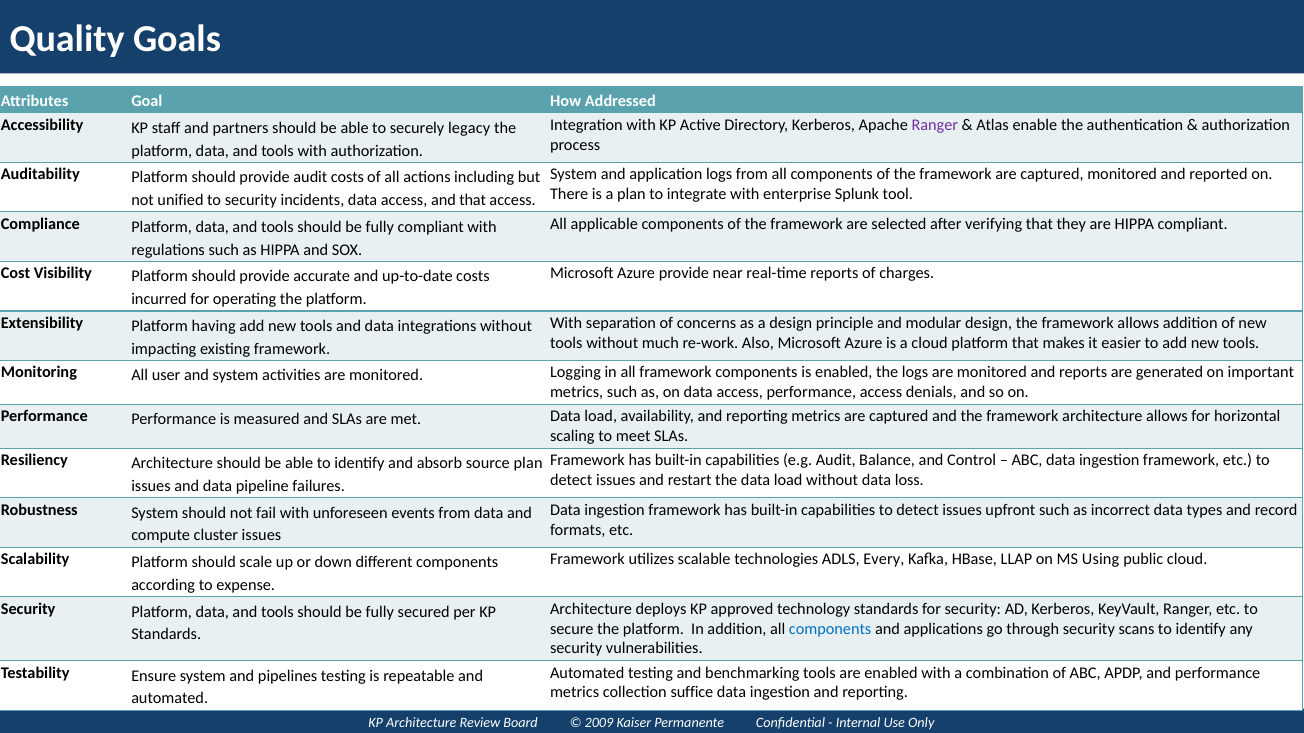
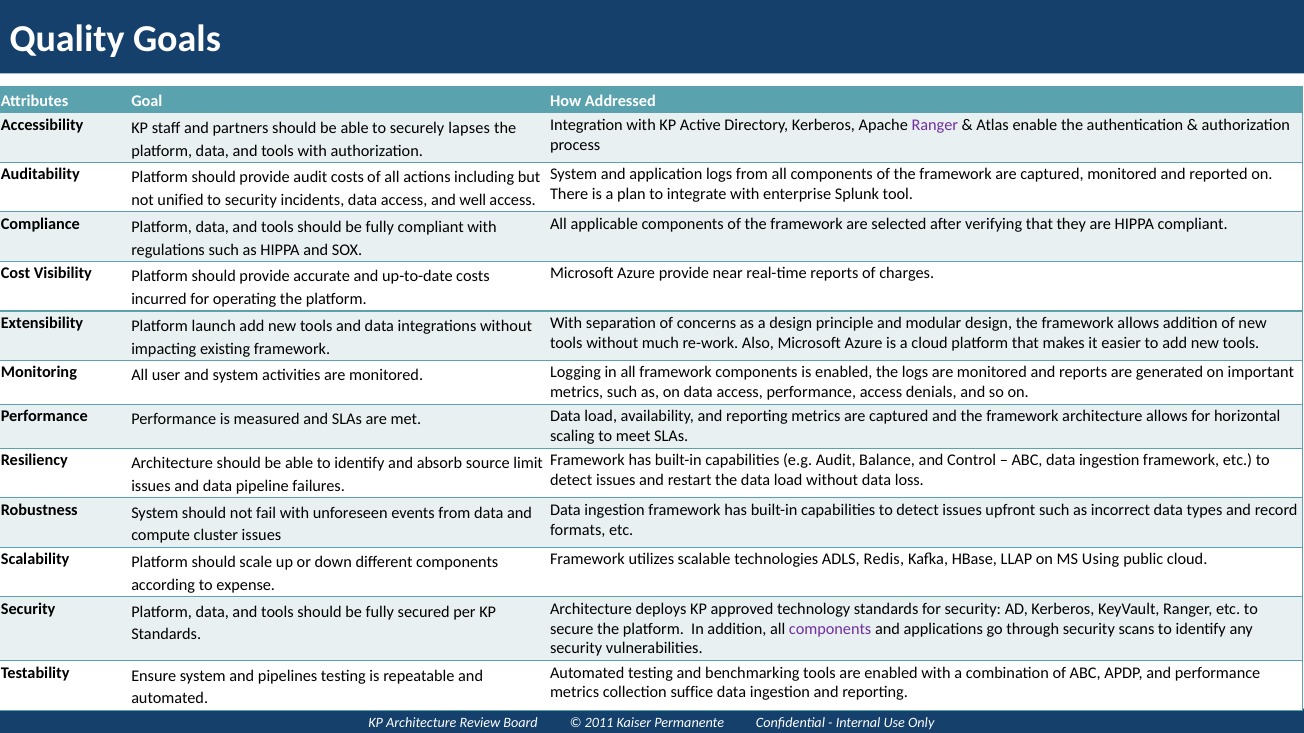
legacy: legacy -> lapses (469, 128)
and that: that -> well (473, 200)
having: having -> launch (214, 326)
source plan: plan -> limit (528, 464)
Every: Every -> Redis (884, 560)
components colour: blue -> purple (830, 629)
2009: 2009 -> 2011 (599, 723)
